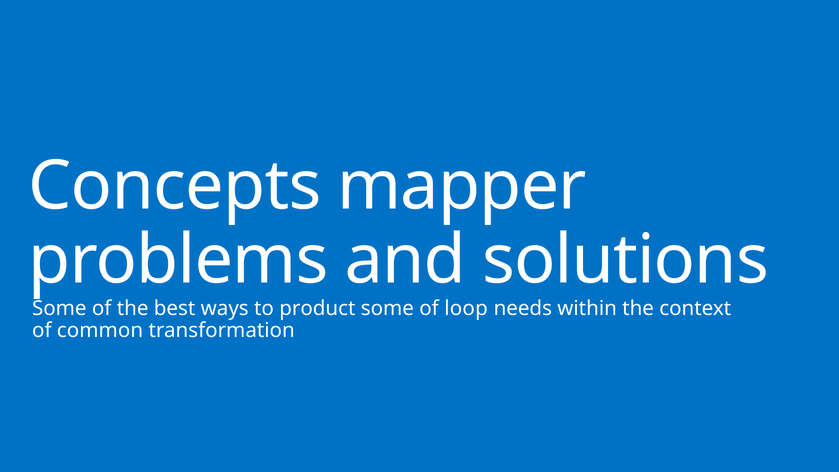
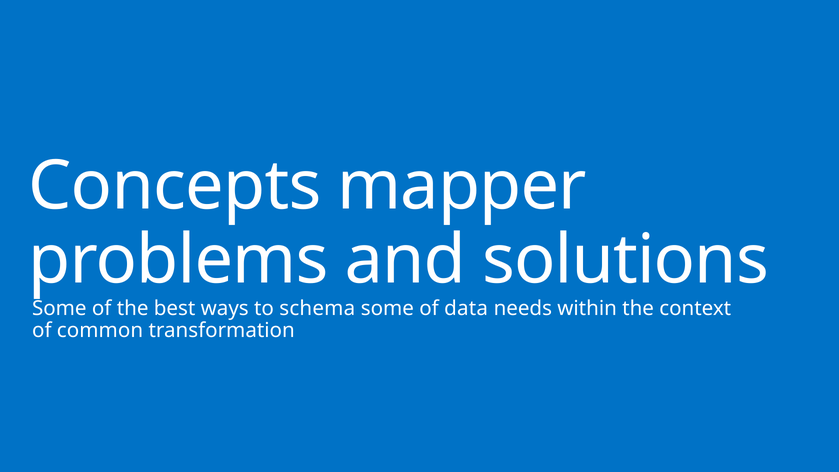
product: product -> schema (317, 308)
loop: loop -> data (466, 308)
